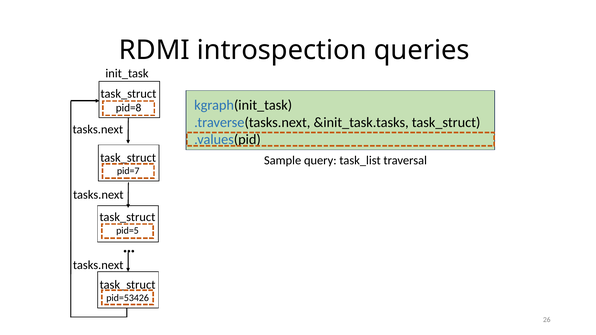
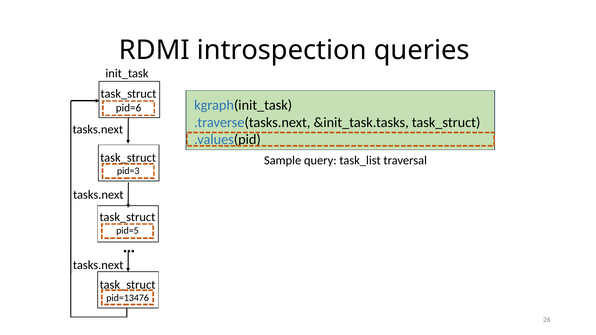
pid=8: pid=8 -> pid=6 (129, 108)
pid=7: pid=7 -> pid=3 (128, 171)
pid=53426: pid=53426 -> pid=13476 (128, 298)
